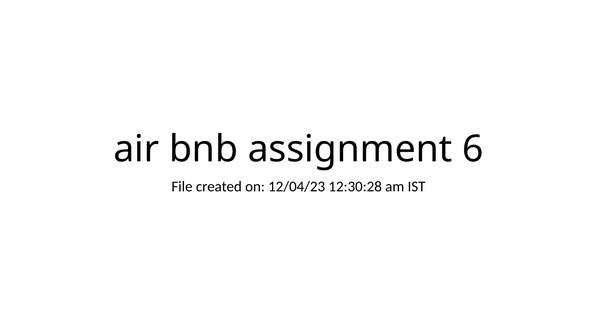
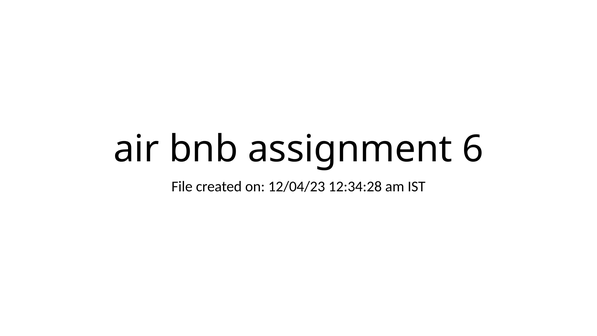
12:30:28: 12:30:28 -> 12:34:28 (355, 187)
